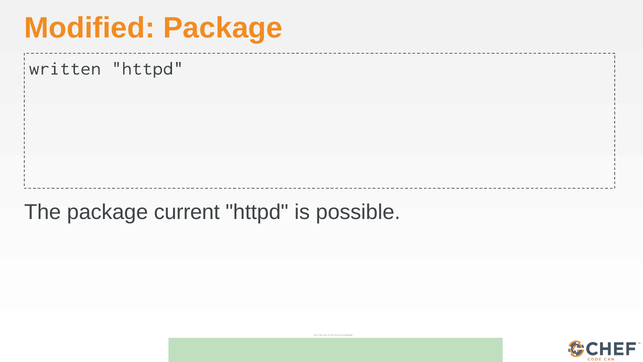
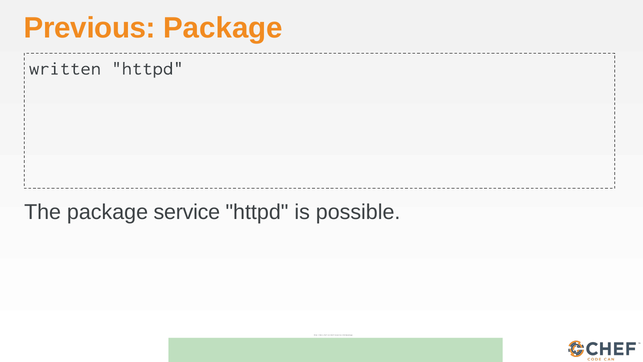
Modified: Modified -> Previous (90, 28)
current: current -> service (187, 212)
